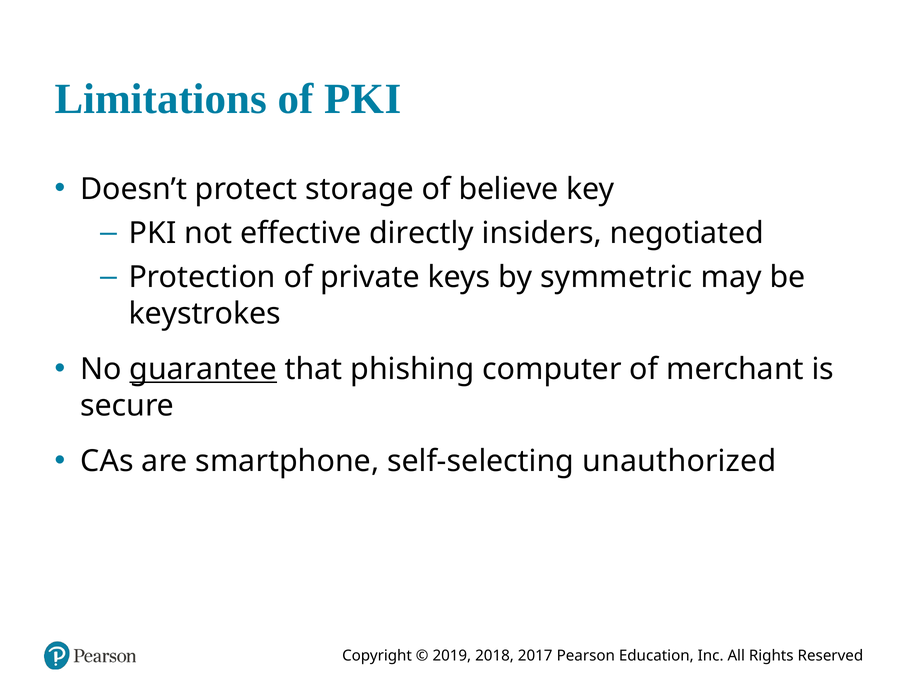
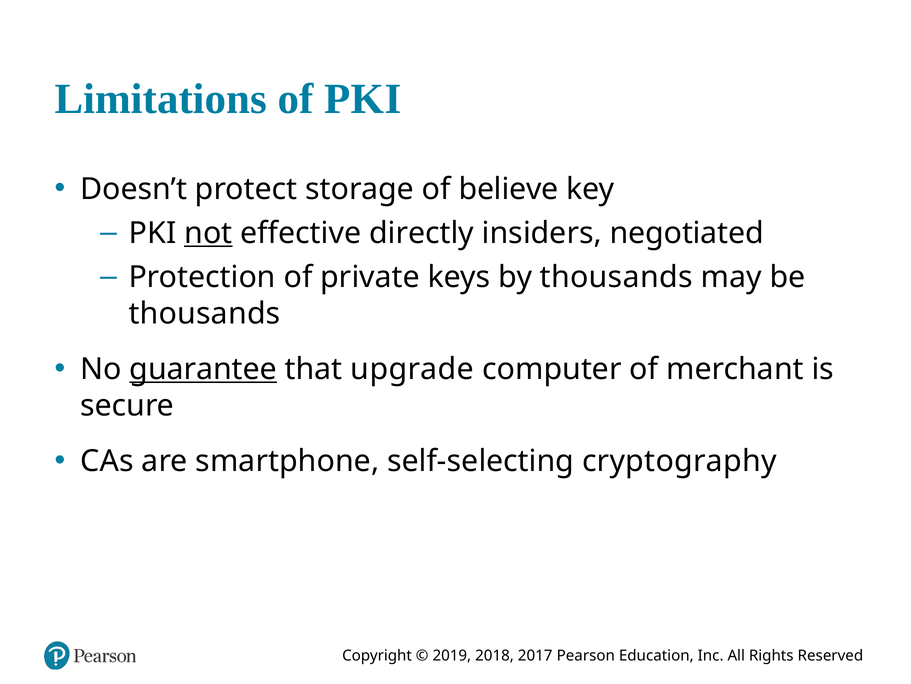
not underline: none -> present (208, 233)
by symmetric: symmetric -> thousands (616, 277)
keystrokes: keystrokes -> thousands (205, 313)
phishing: phishing -> upgrade (412, 369)
unauthorized: unauthorized -> cryptography (679, 461)
